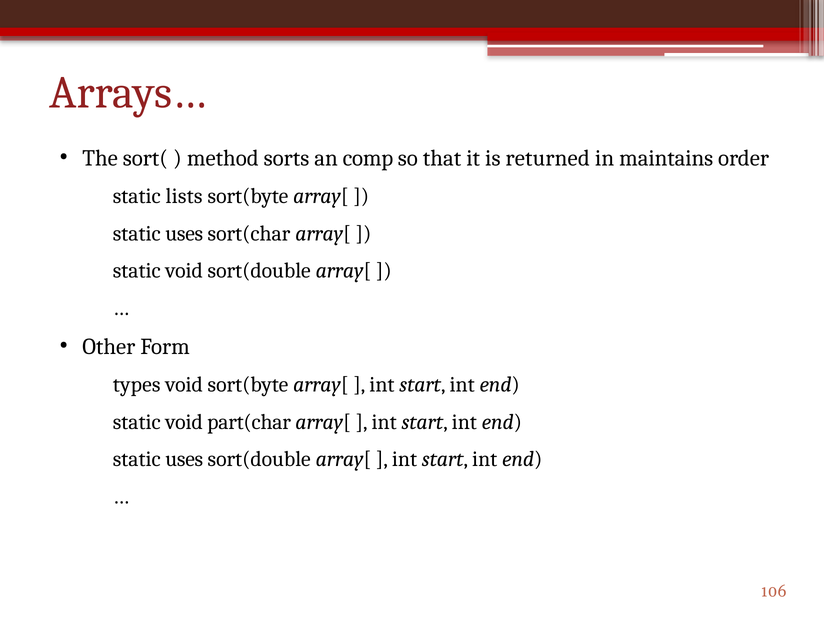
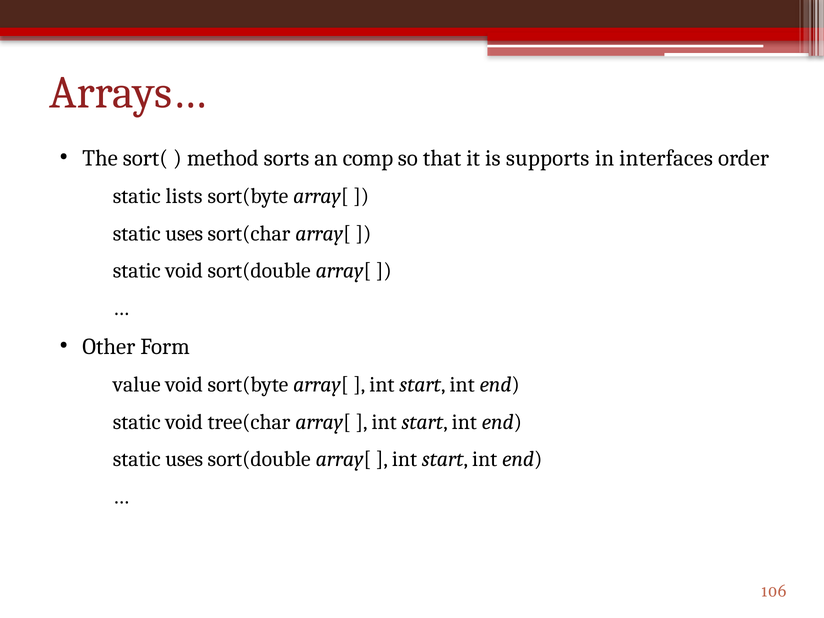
returned: returned -> supports (548, 158)
maintains: maintains -> interfaces (666, 158)
types: types -> value (137, 385)
part(char: part(char -> tree(char (249, 422)
